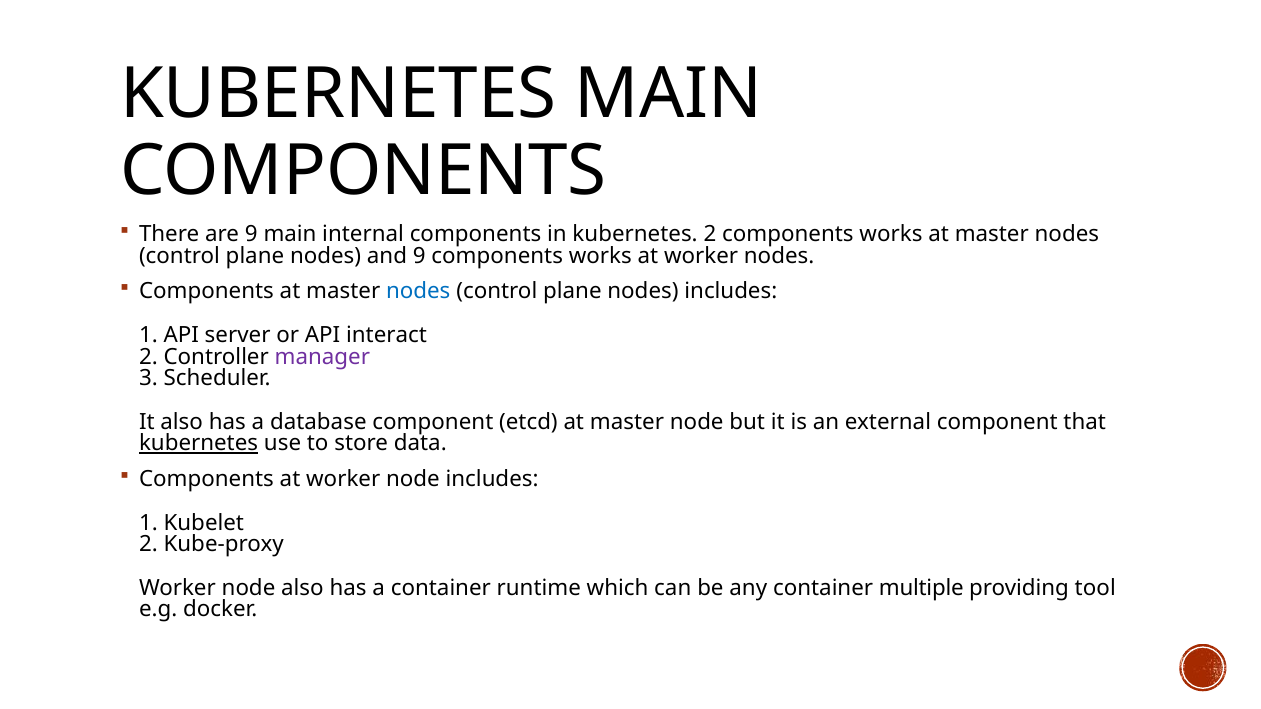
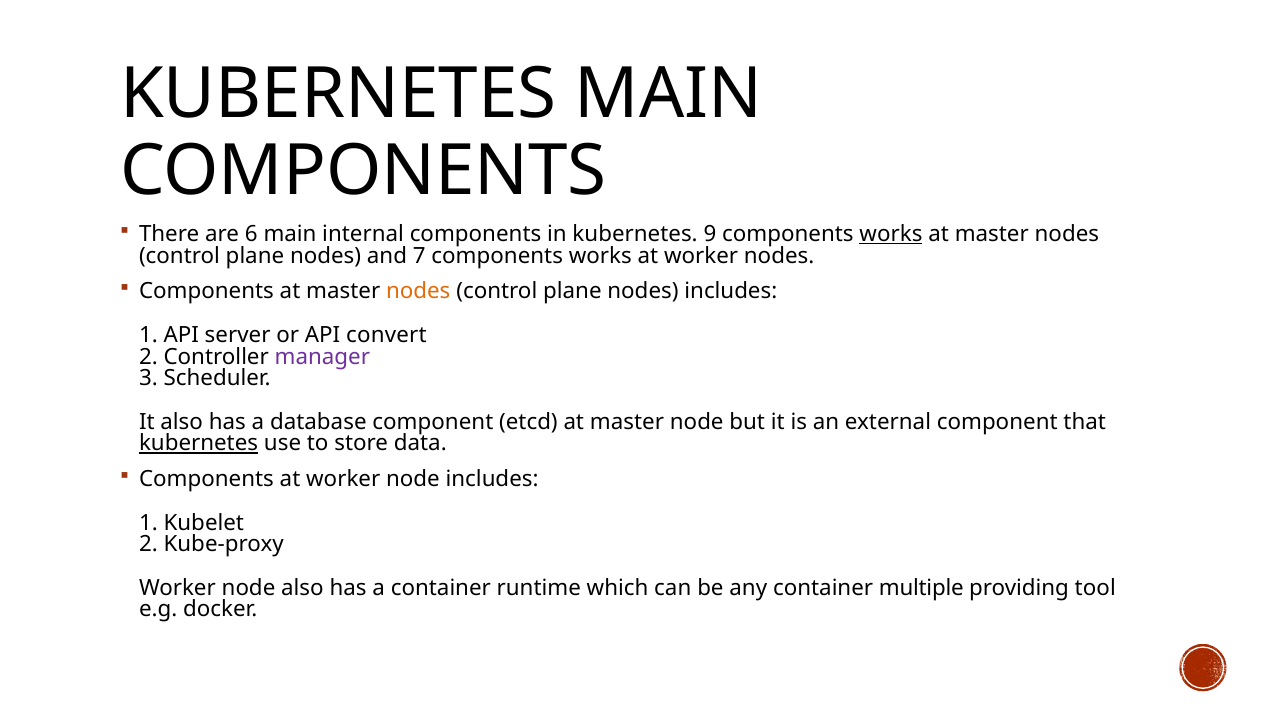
are 9: 9 -> 6 (251, 234)
kubernetes 2: 2 -> 9 (710, 234)
works underline: none -> present (891, 234)
and 9: 9 -> 7 (419, 256)
nodes colour: blue -> orange (418, 292)
interact: interact -> convert (386, 335)
